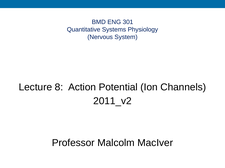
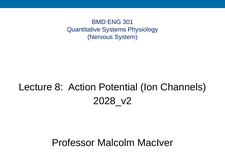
2011_v2: 2011_v2 -> 2028_v2 (112, 101)
